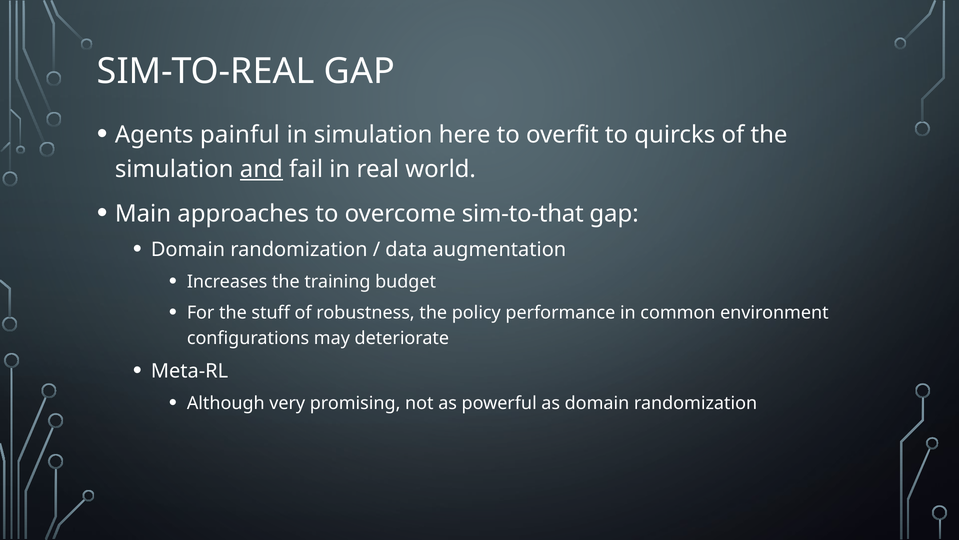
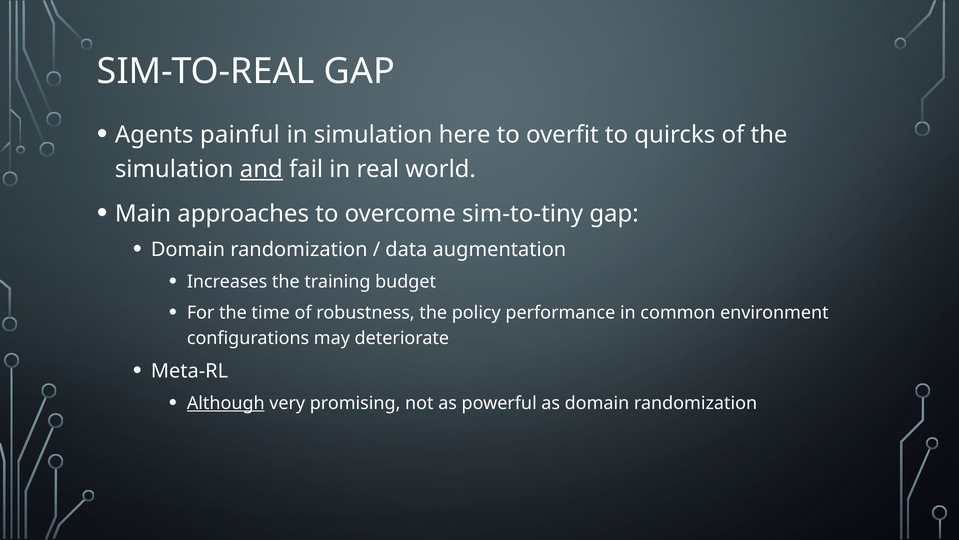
sim-to-that: sim-to-that -> sim-to-tiny (523, 214)
stuff: stuff -> time (271, 312)
Although underline: none -> present (226, 403)
